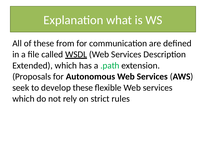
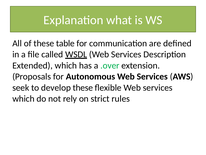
from: from -> table (65, 43)
.path: .path -> .over (110, 65)
